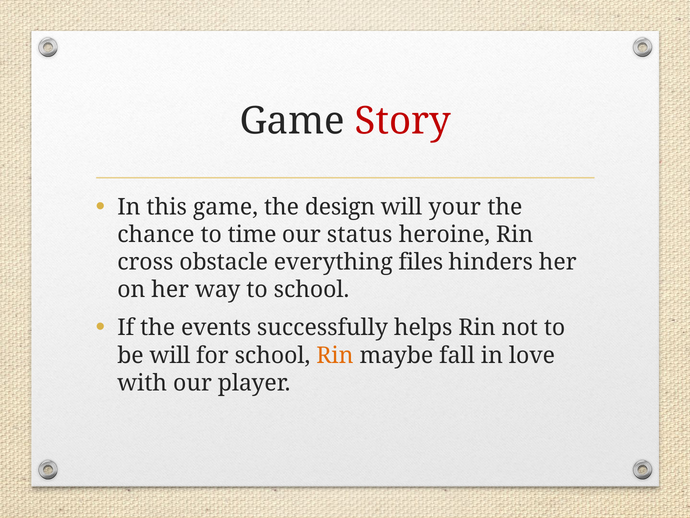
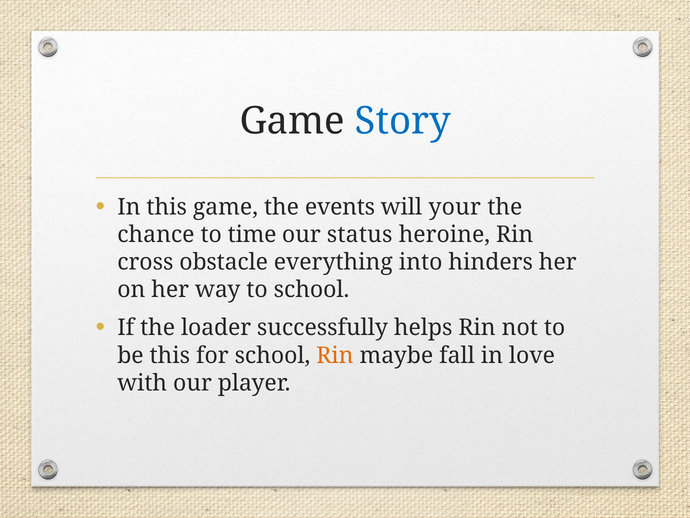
Story colour: red -> blue (403, 121)
design: design -> events (340, 207)
files: files -> into (421, 262)
events: events -> loader (216, 328)
be will: will -> this (170, 355)
